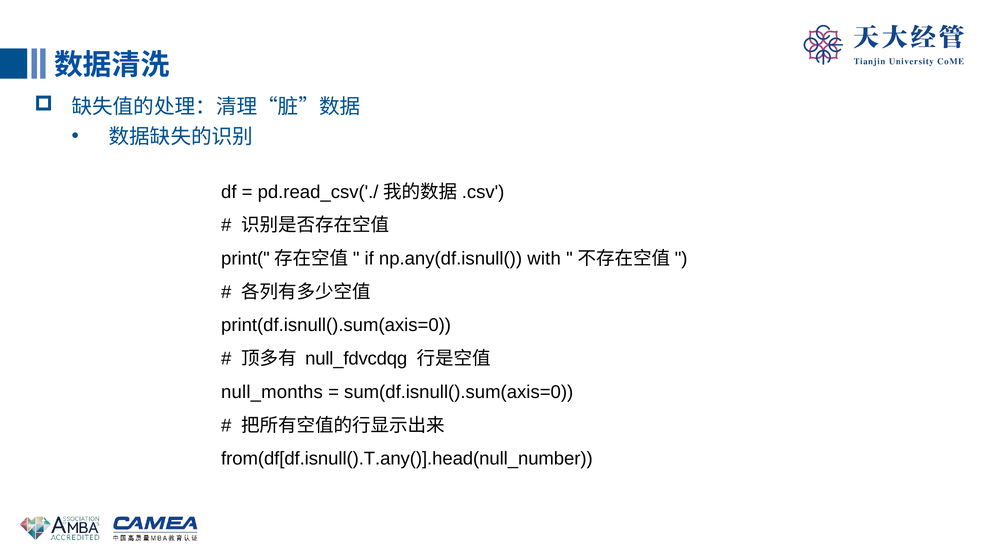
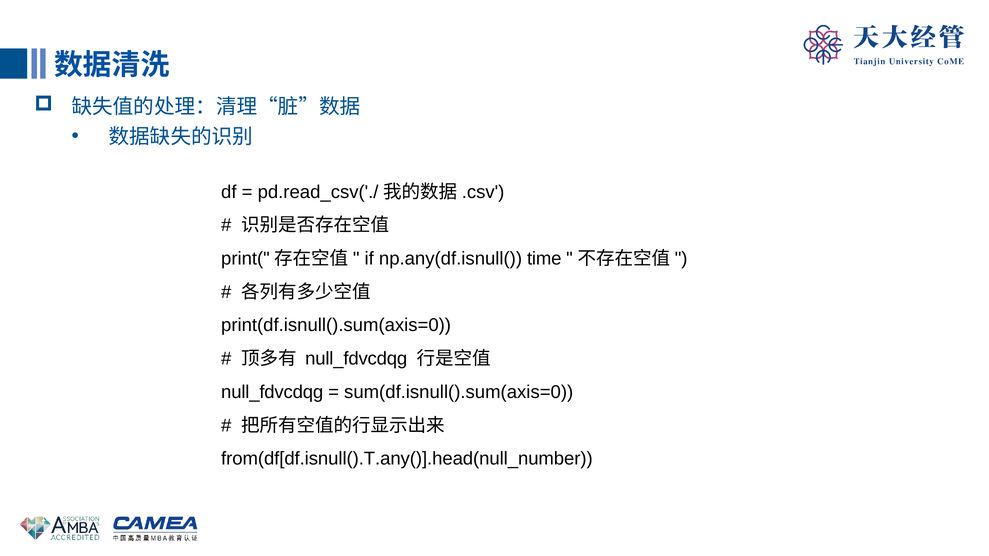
with: with -> time (544, 259)
null_months: null_months -> null_fdvcdqg (272, 392)
